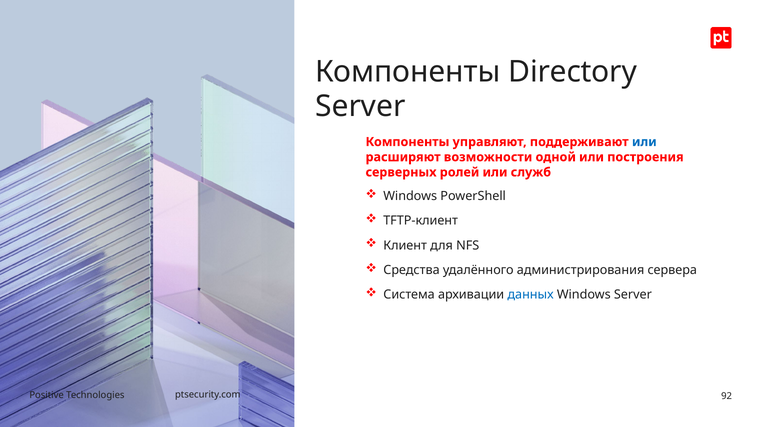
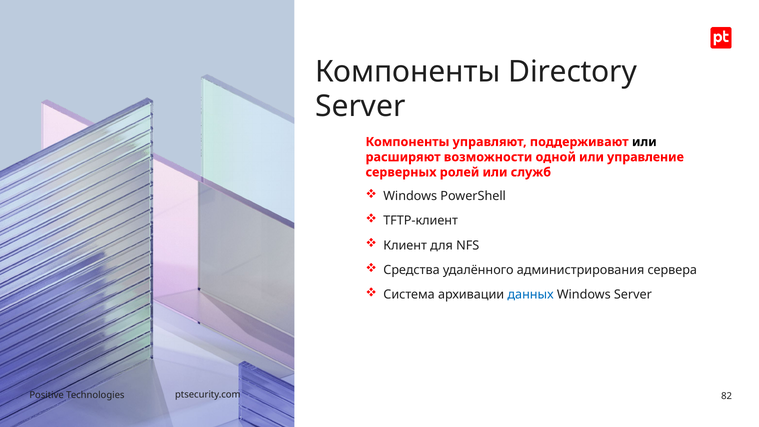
или colour: blue -> black (644, 142)
построения: построения -> управление (645, 157)
92: 92 -> 82 (727, 396)
